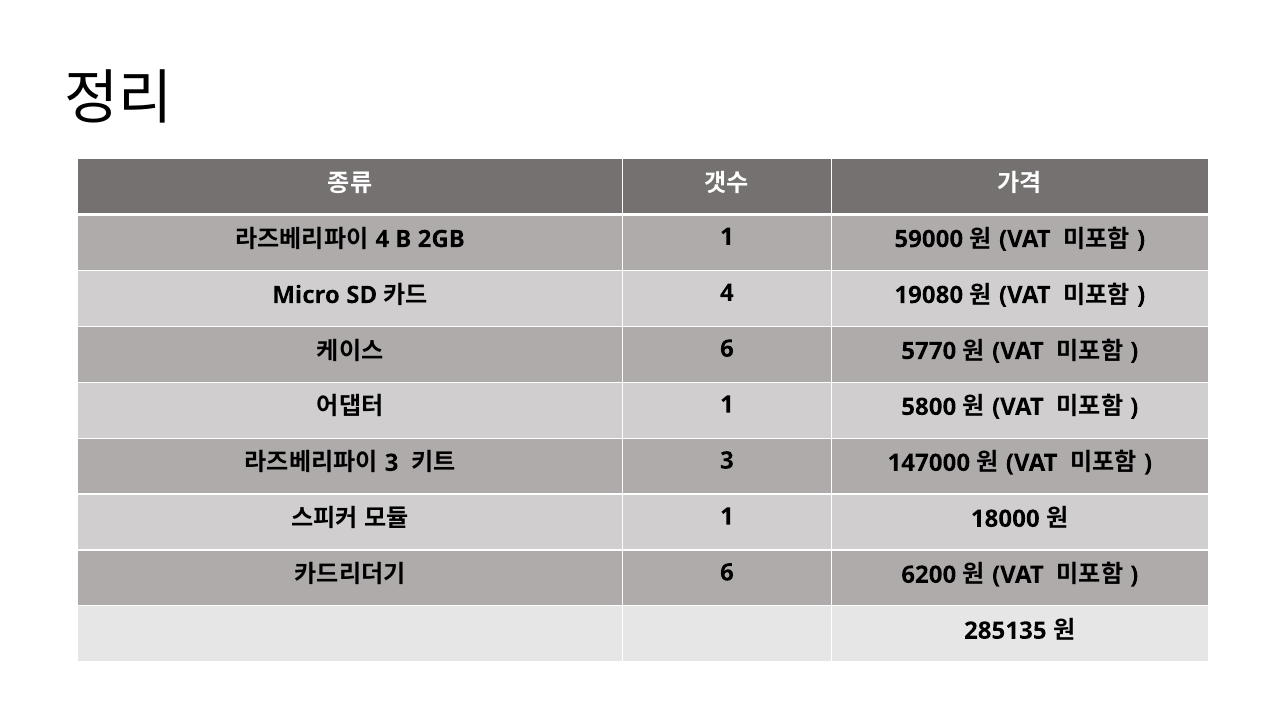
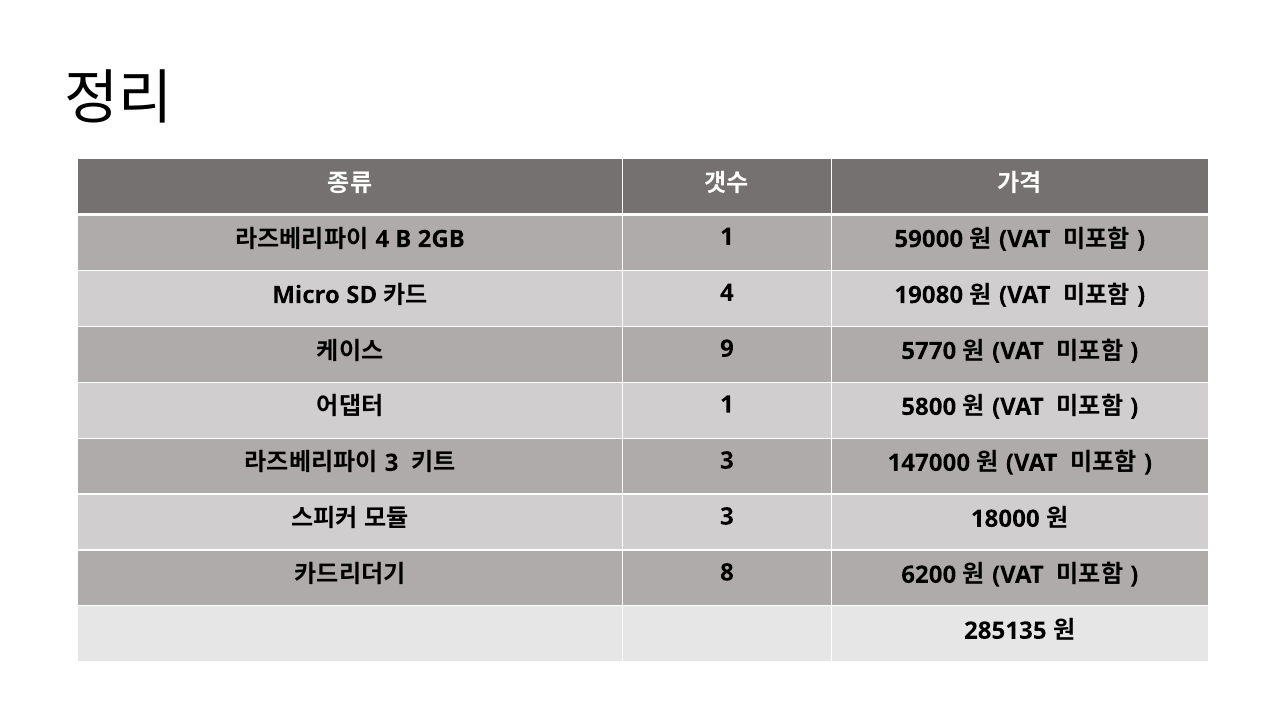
6: 6 -> 9 (727, 348)
1: 1 -> 3 (727, 516)
6: 6 -> 8 (727, 572)
